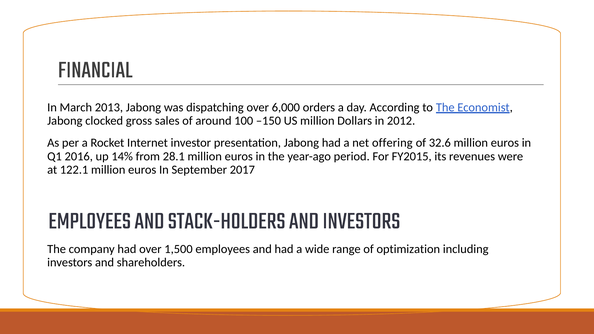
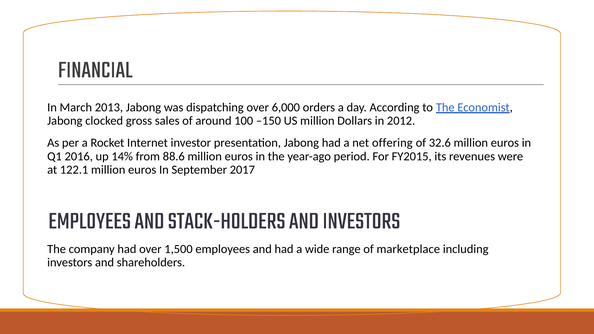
28.1: 28.1 -> 88.6 (174, 156)
optimization: optimization -> marketplace (408, 249)
